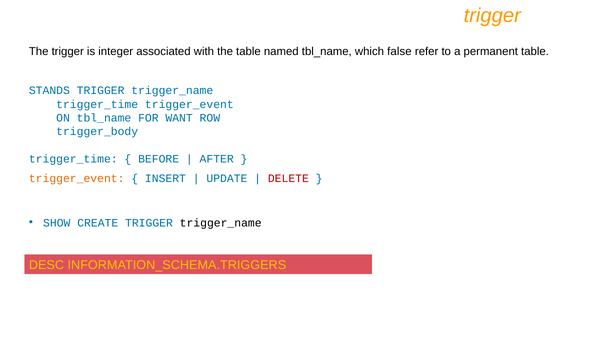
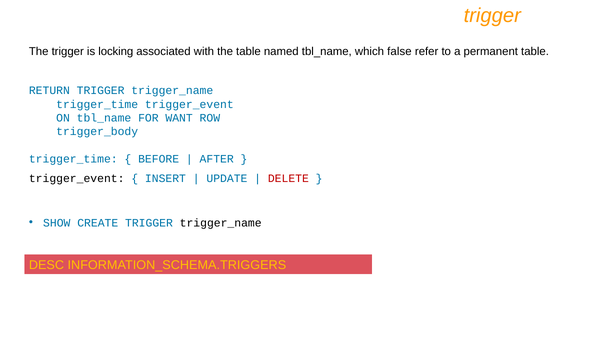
integer: integer -> locking (116, 52)
STANDS: STANDS -> RETURN (49, 91)
trigger_event colour: orange -> black (77, 179)
